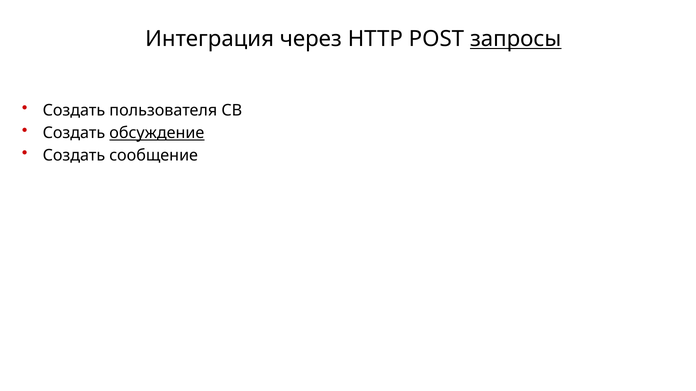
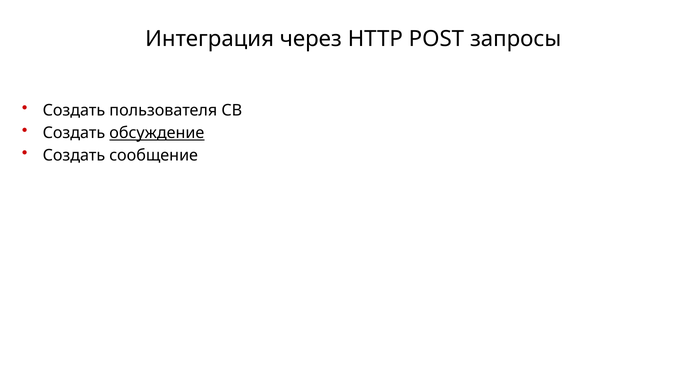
запросы underline: present -> none (516, 39)
